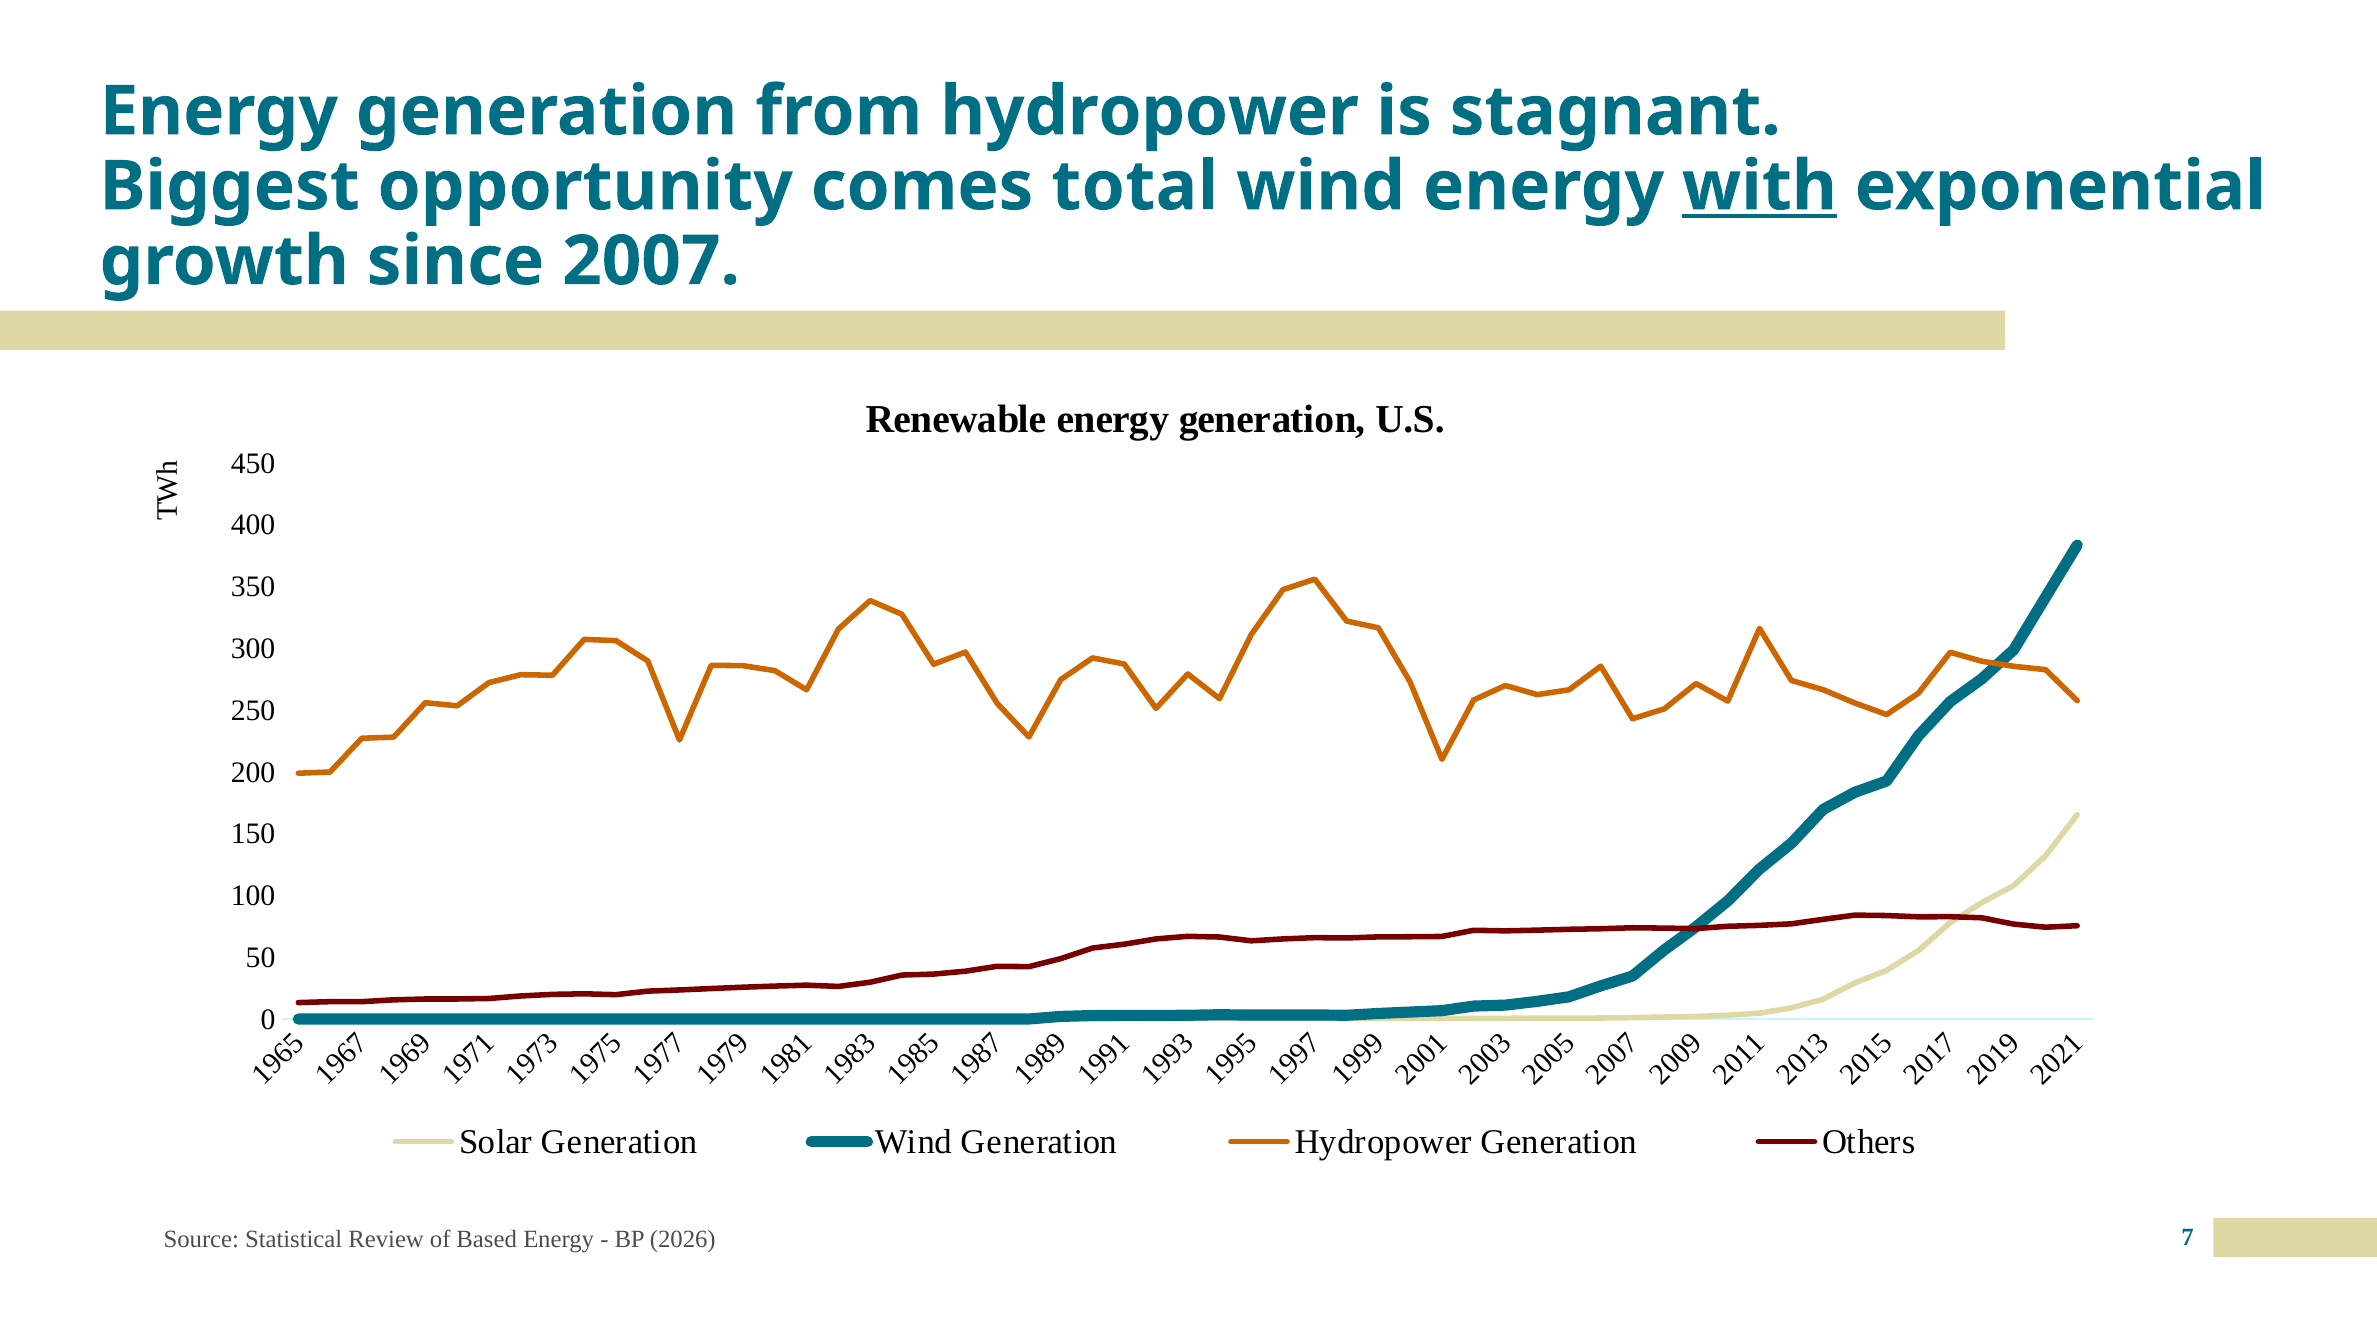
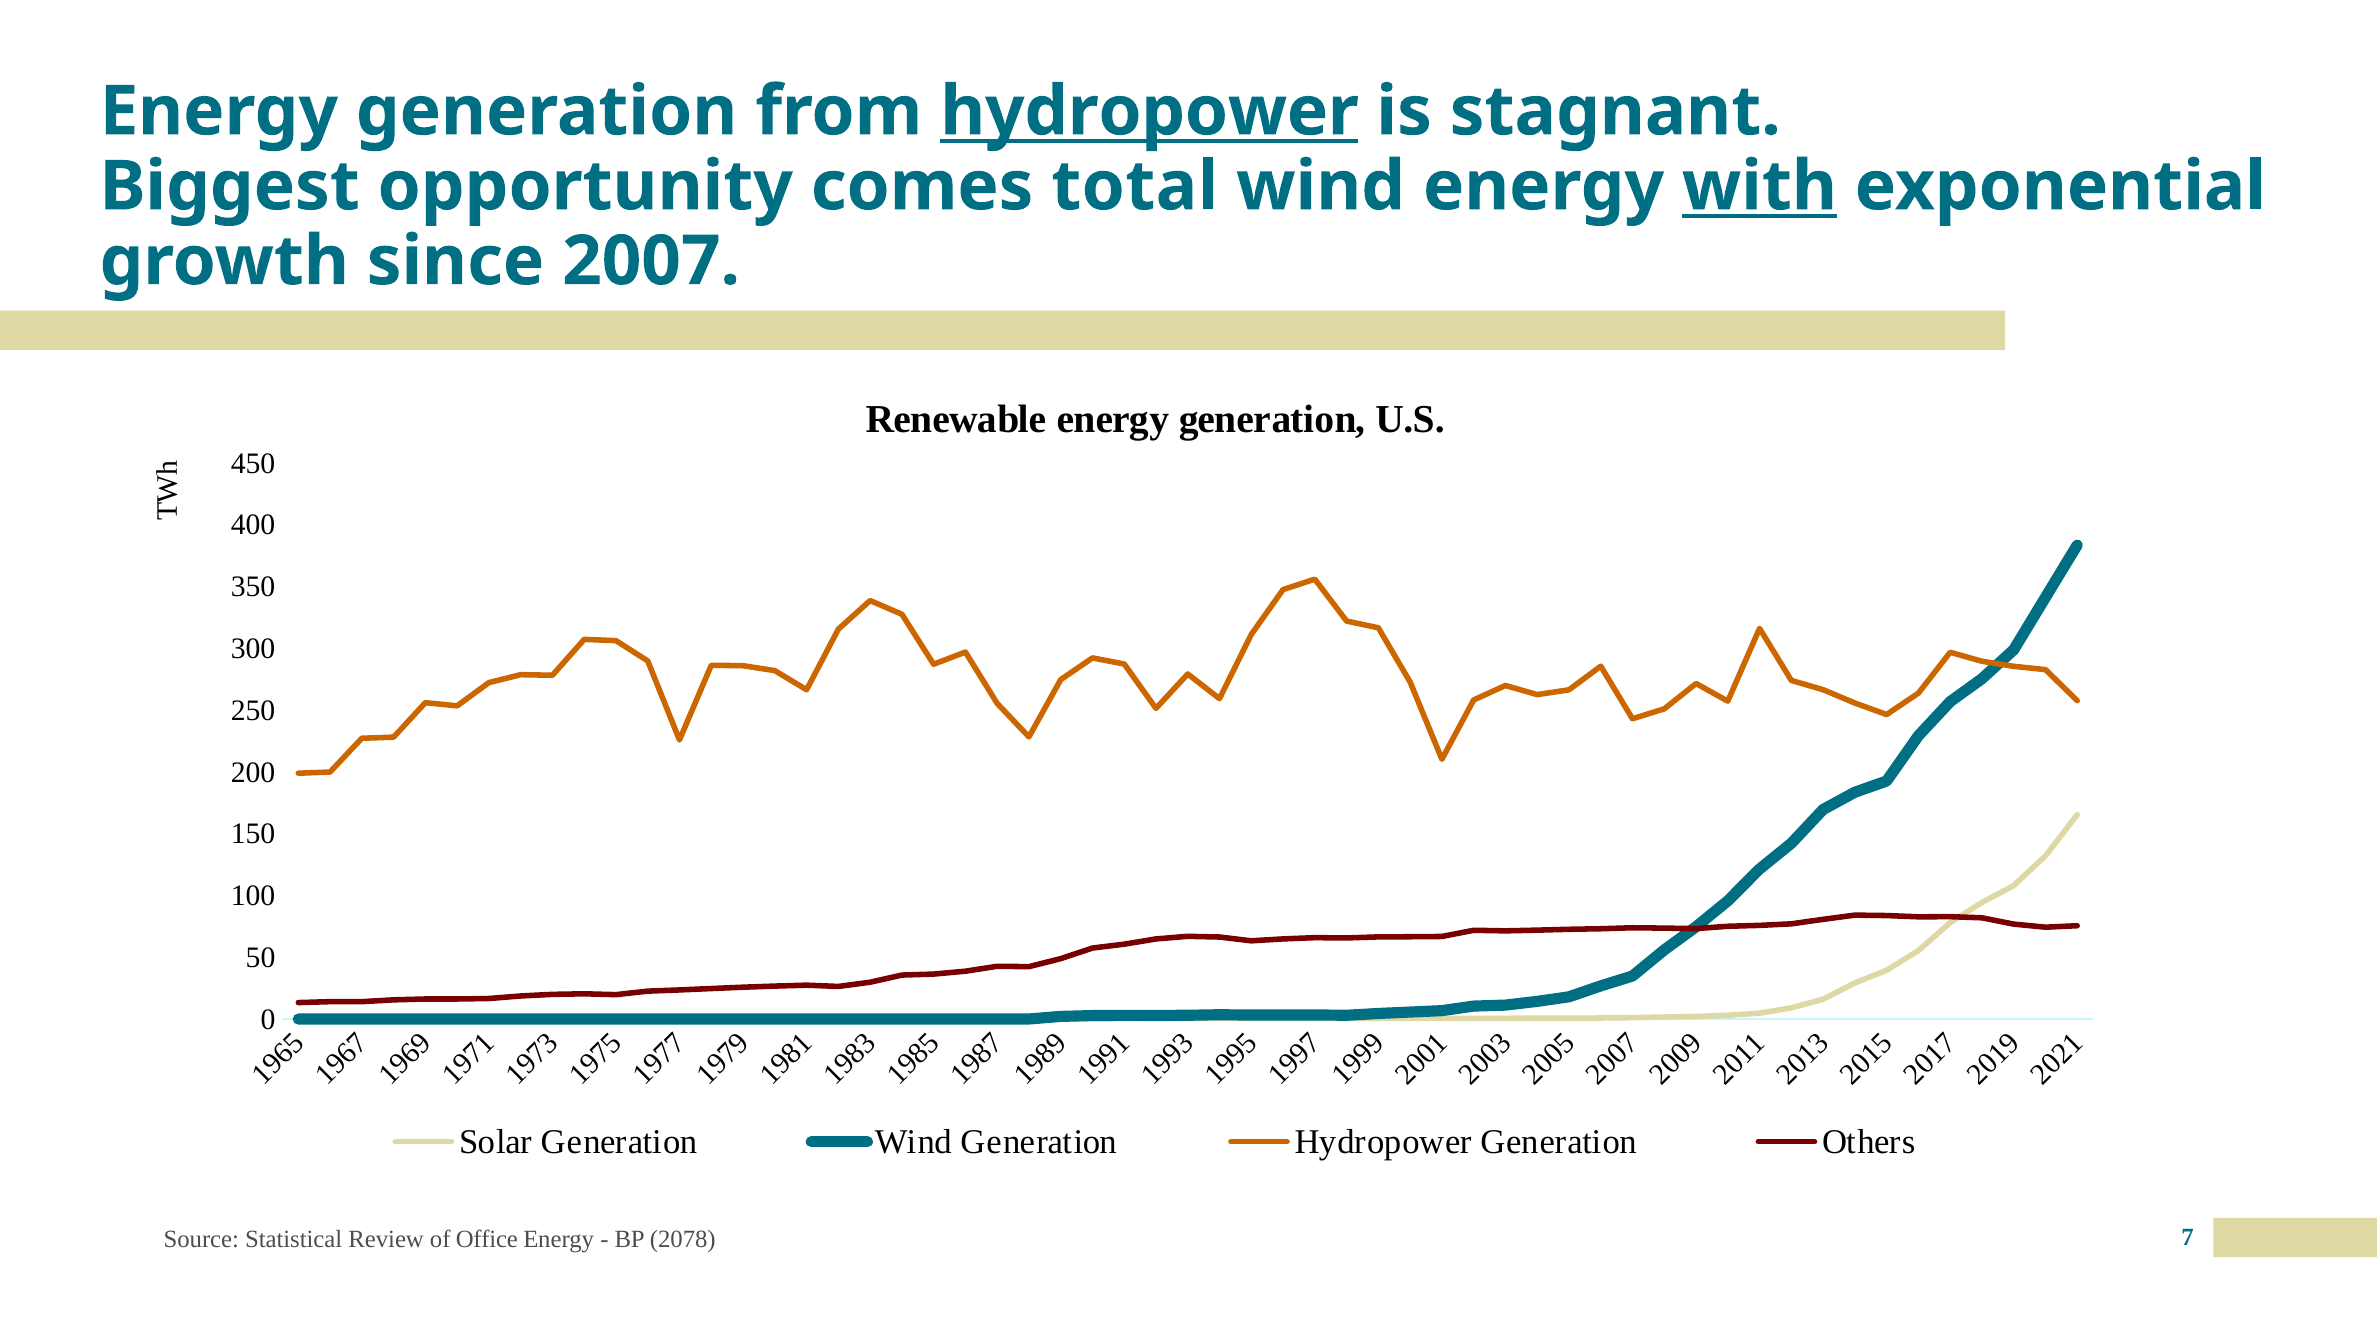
hydropower underline: none -> present (1150, 112)
Based: Based -> Office (487, 1239)
2026: 2026 -> 2078 (683, 1239)
